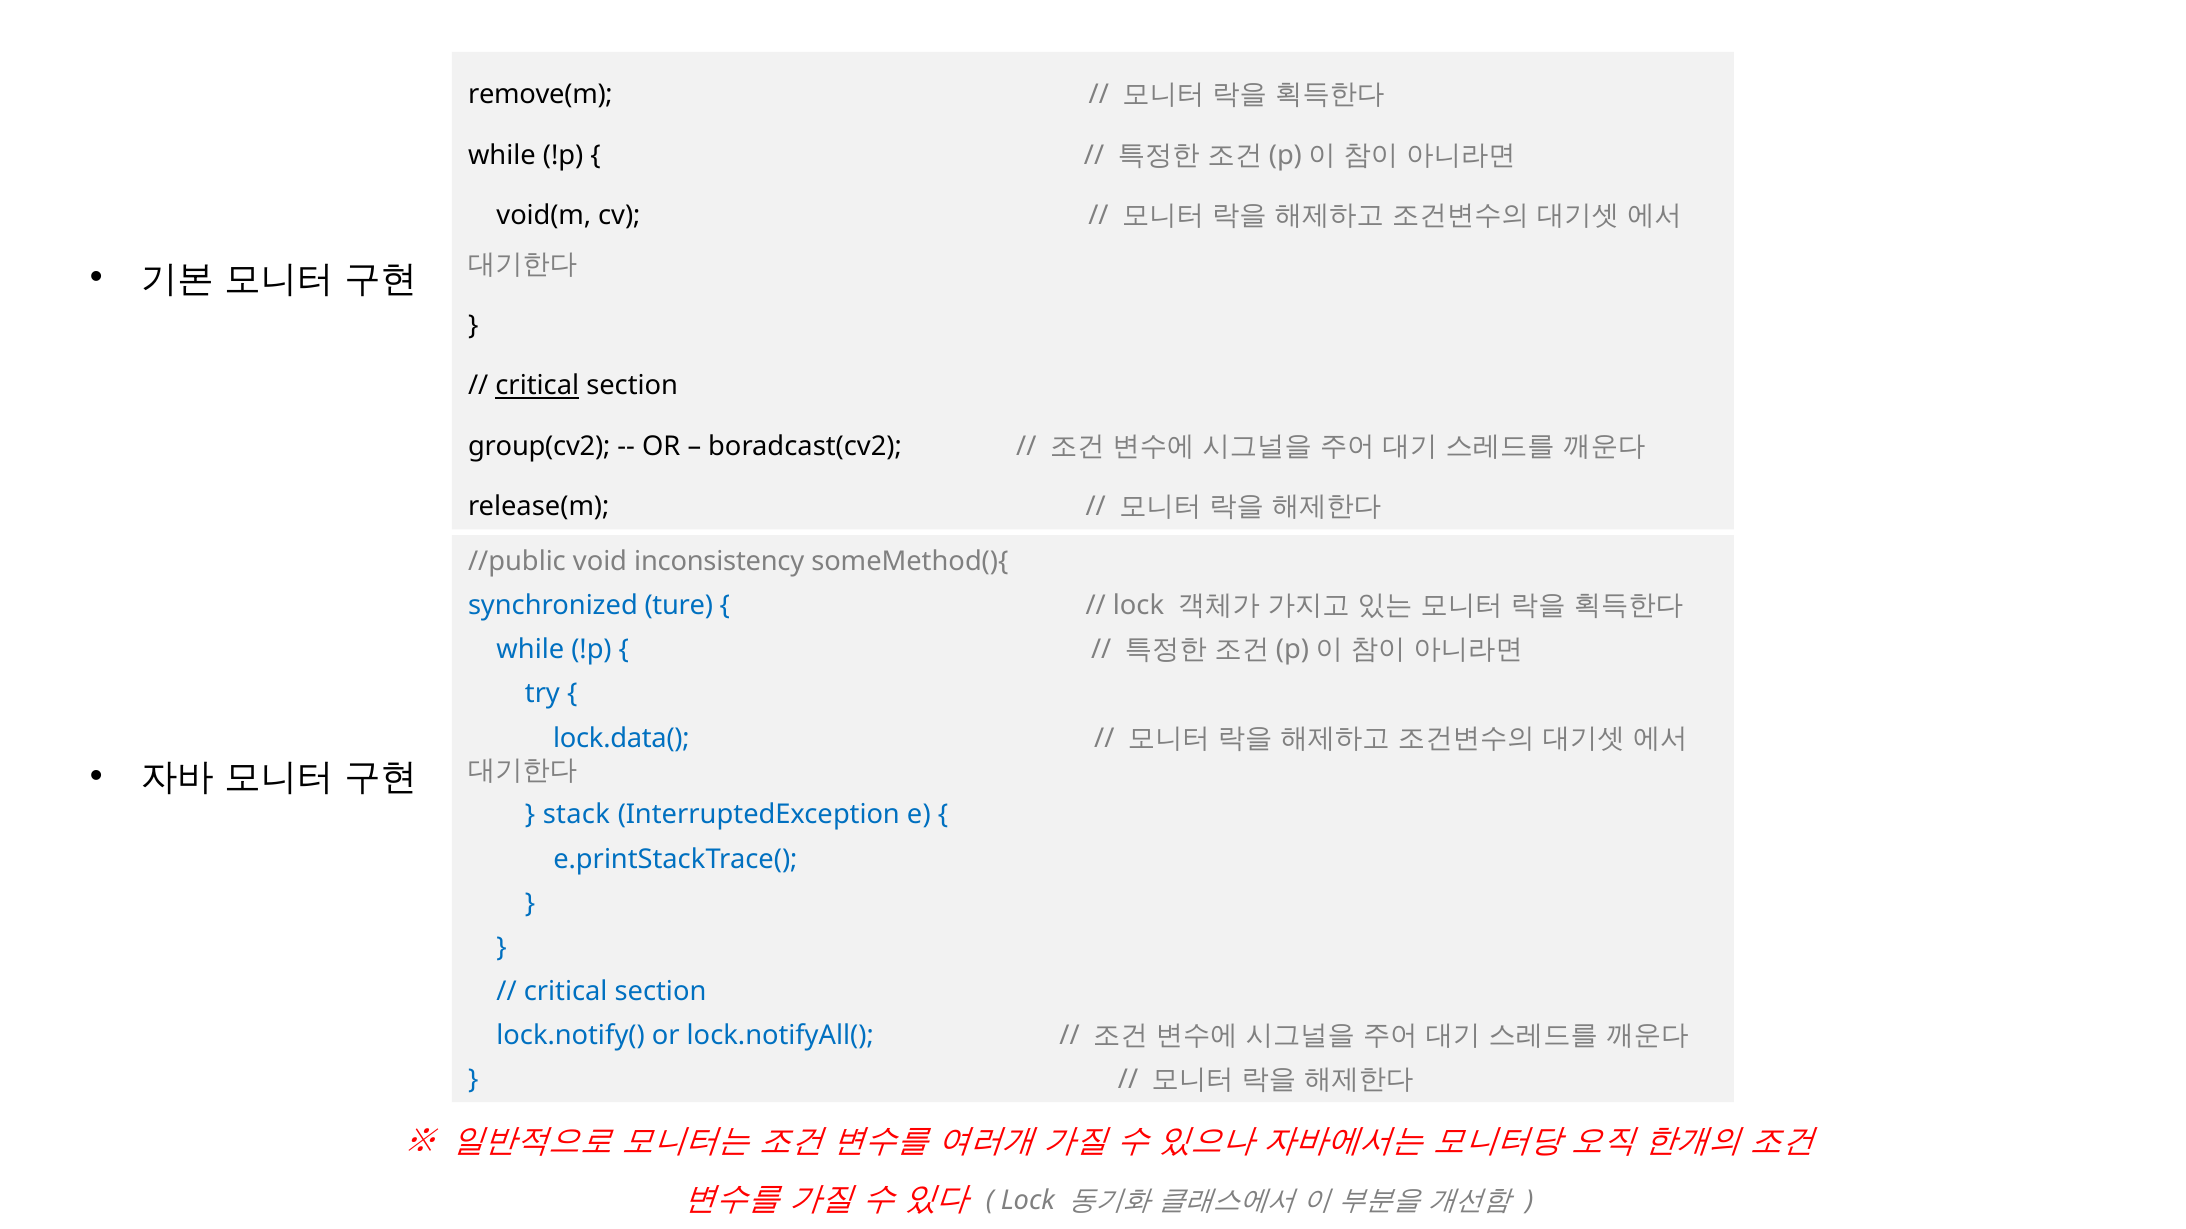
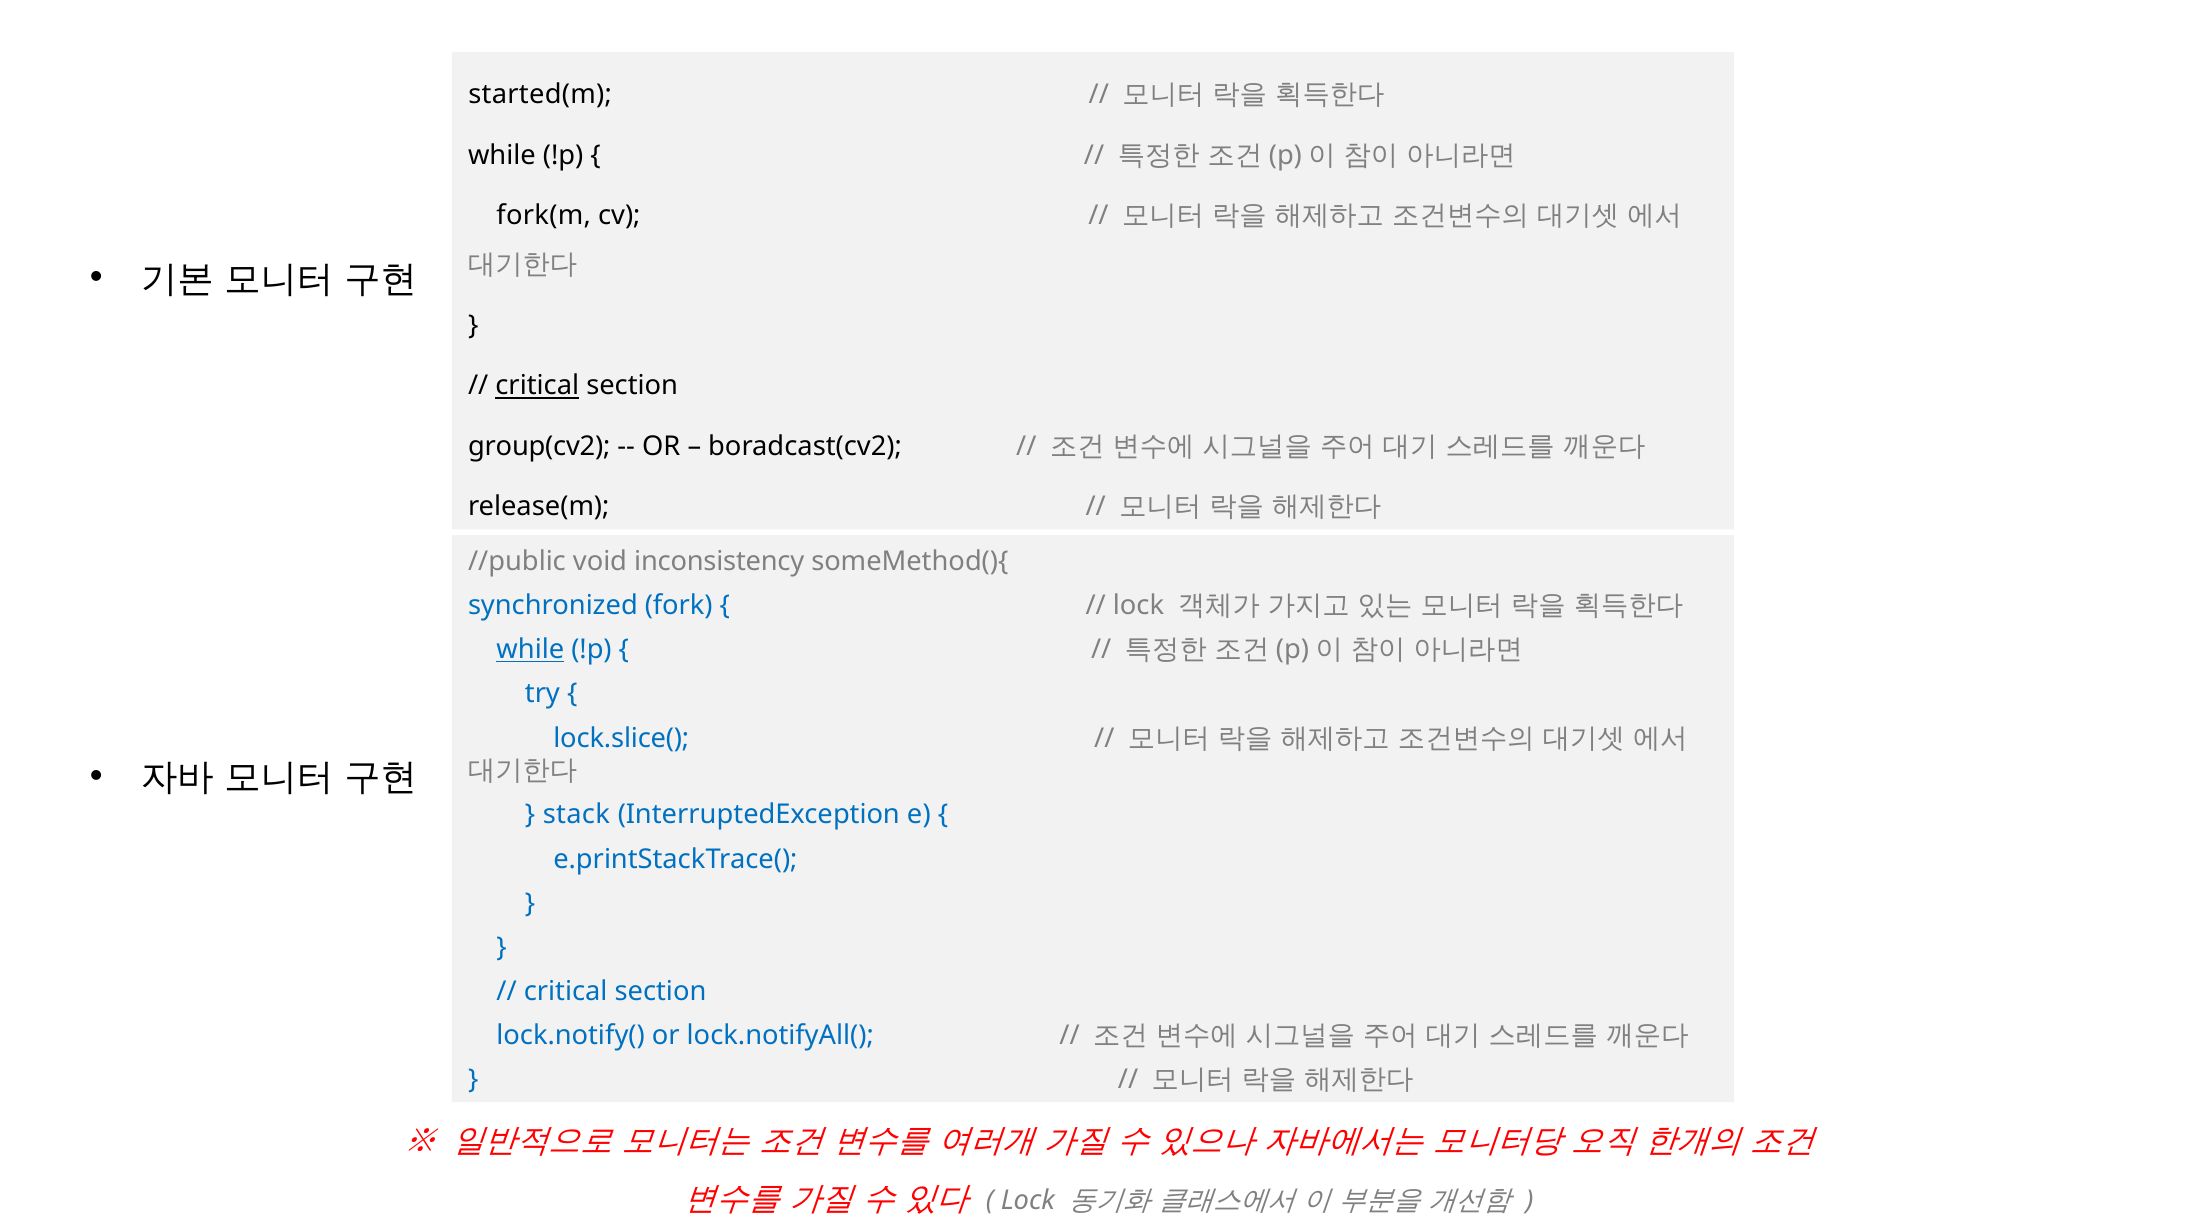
remove(m: remove(m -> started(m (540, 95)
void(m: void(m -> fork(m (544, 216)
ture: ture -> fork (679, 606)
while underline: none -> present (530, 650)
lock.data(: lock.data( -> lock.slice( (621, 738)
